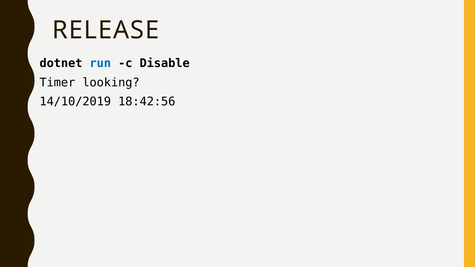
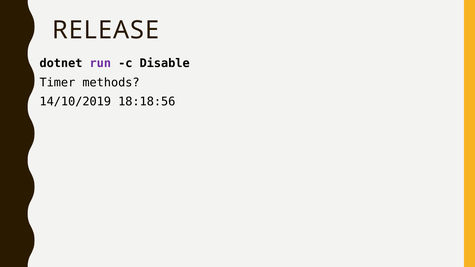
run colour: blue -> purple (100, 63)
looking: looking -> methods (111, 83)
18:42:56: 18:42:56 -> 18:18:56 (147, 102)
